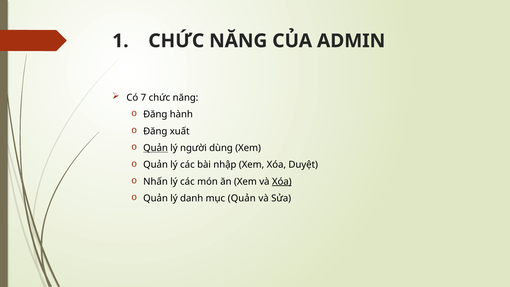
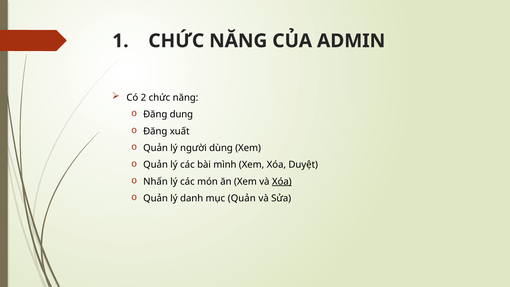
7: 7 -> 2 (143, 98)
hành: hành -> dung (181, 114)
Quản underline: present -> none (156, 148)
nhập: nhập -> mình (225, 165)
